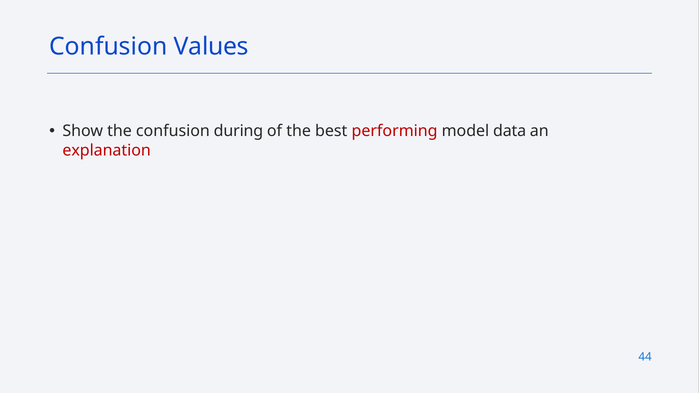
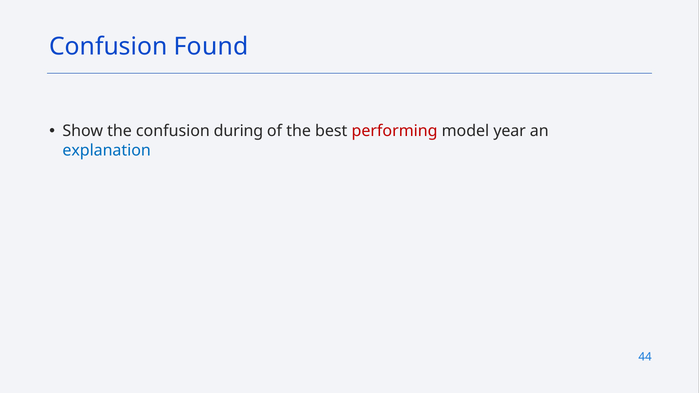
Values: Values -> Found (211, 47)
data: data -> year (510, 131)
explanation colour: red -> blue (107, 150)
